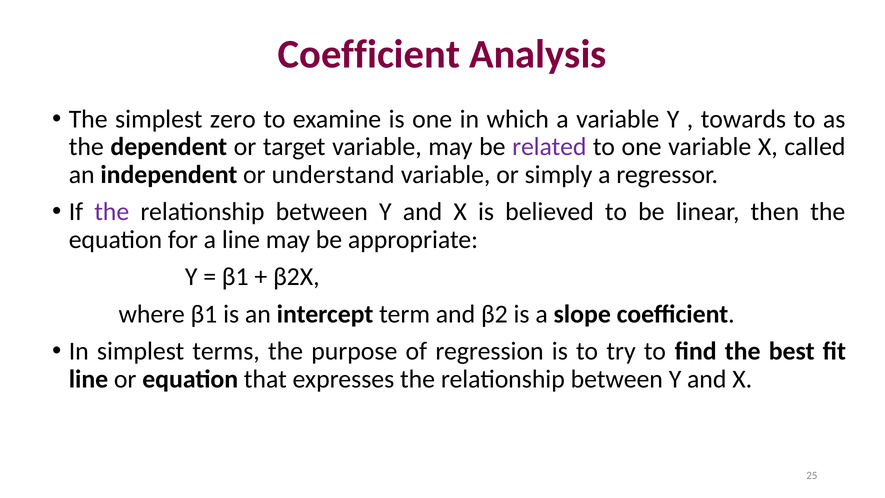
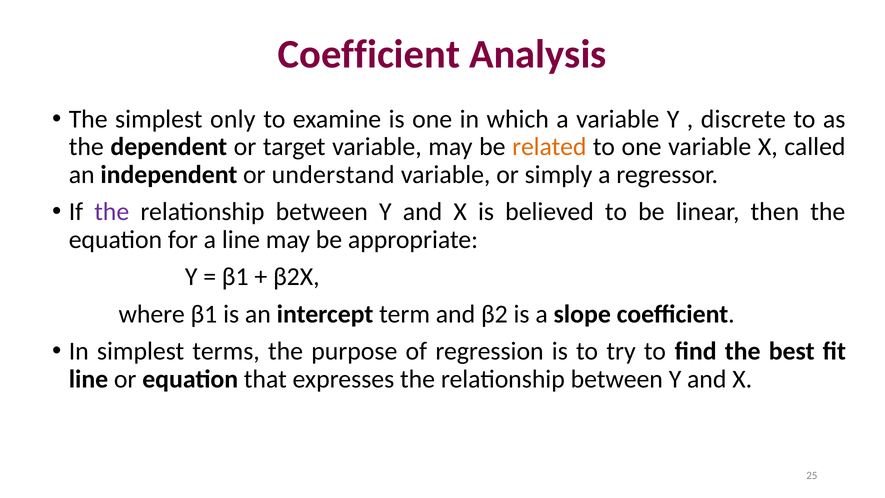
zero: zero -> only (233, 119)
towards: towards -> discrete (743, 119)
related colour: purple -> orange (549, 147)
